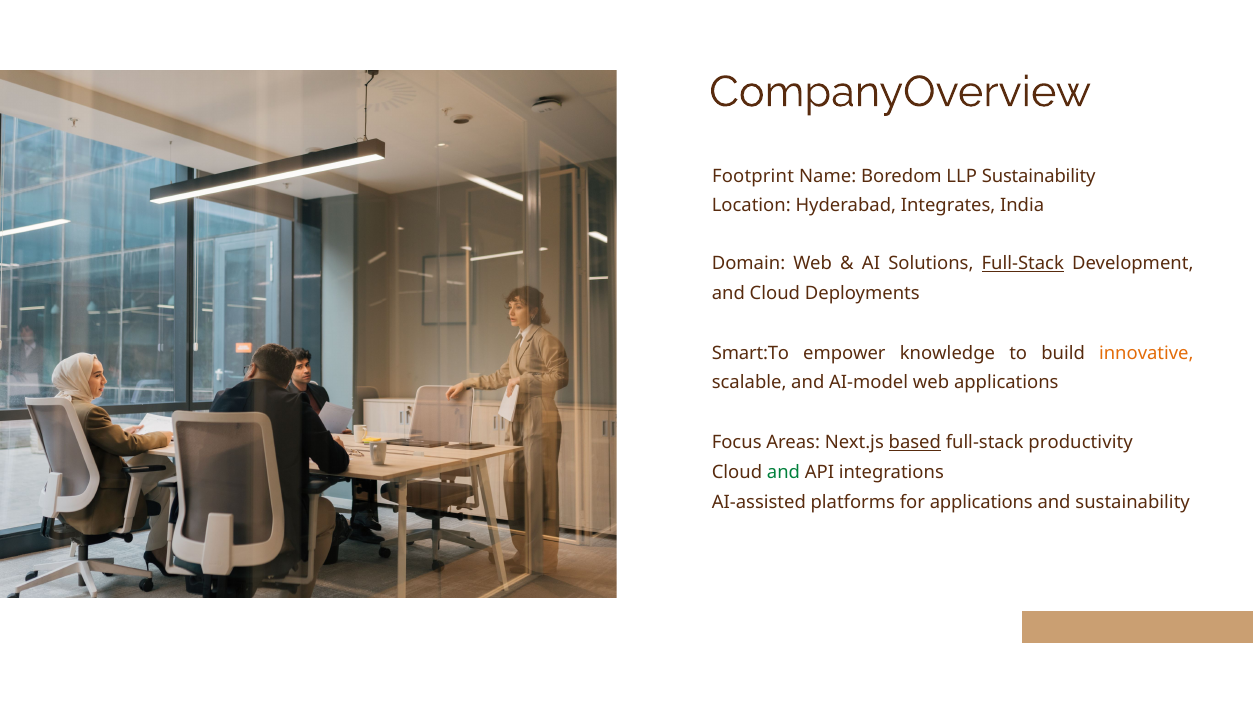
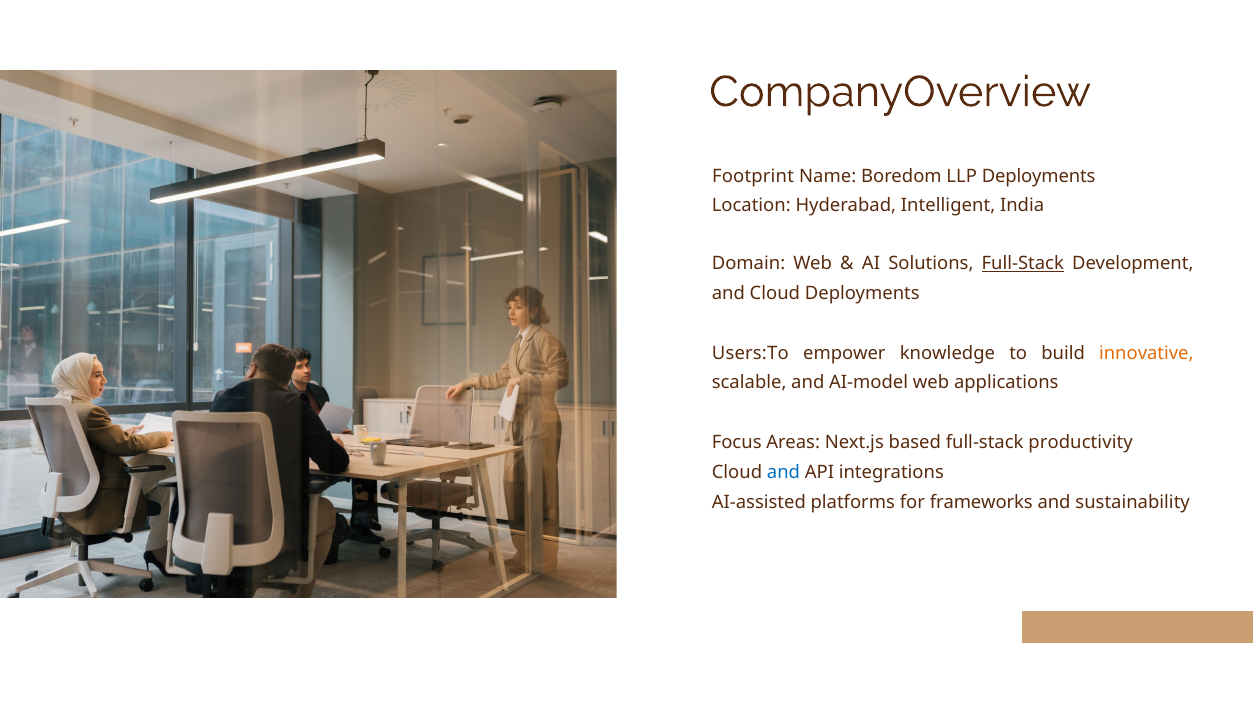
LLP Sustainability: Sustainability -> Deployments (1039, 176)
Integrates: Integrates -> Intelligent (948, 206)
Smart:To: Smart:To -> Users:To (750, 353)
based underline: present -> none (915, 443)
and colour: green -> blue (783, 472)
for applications: applications -> frameworks (981, 502)
